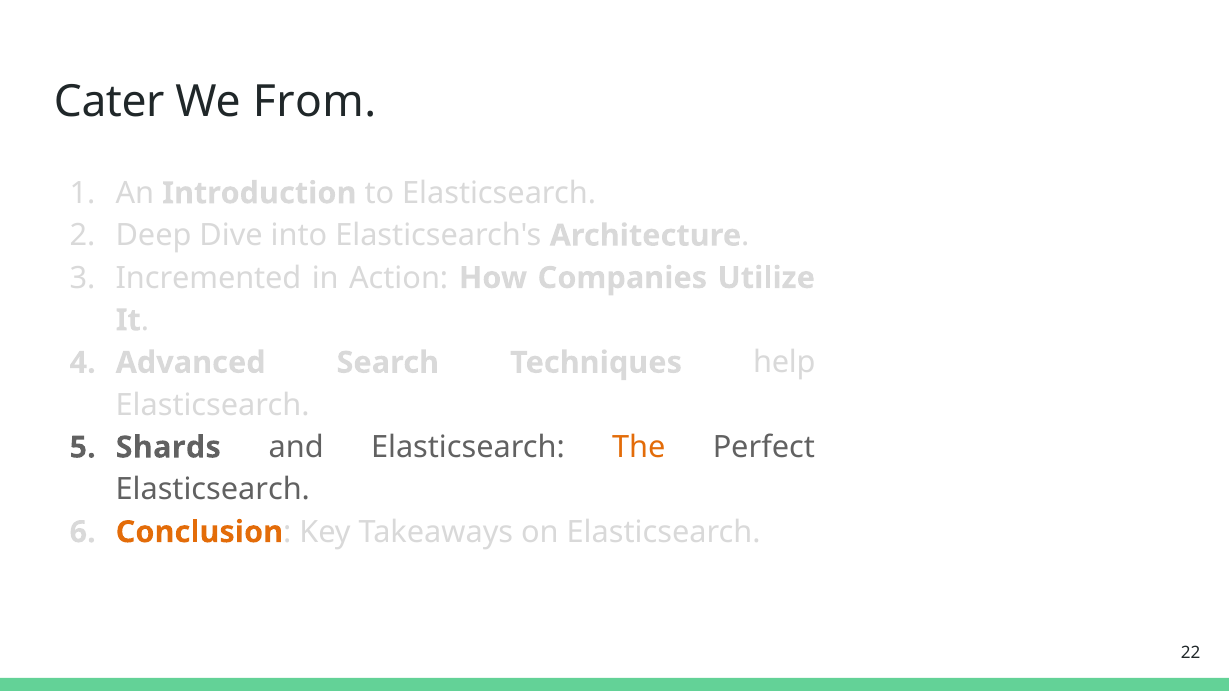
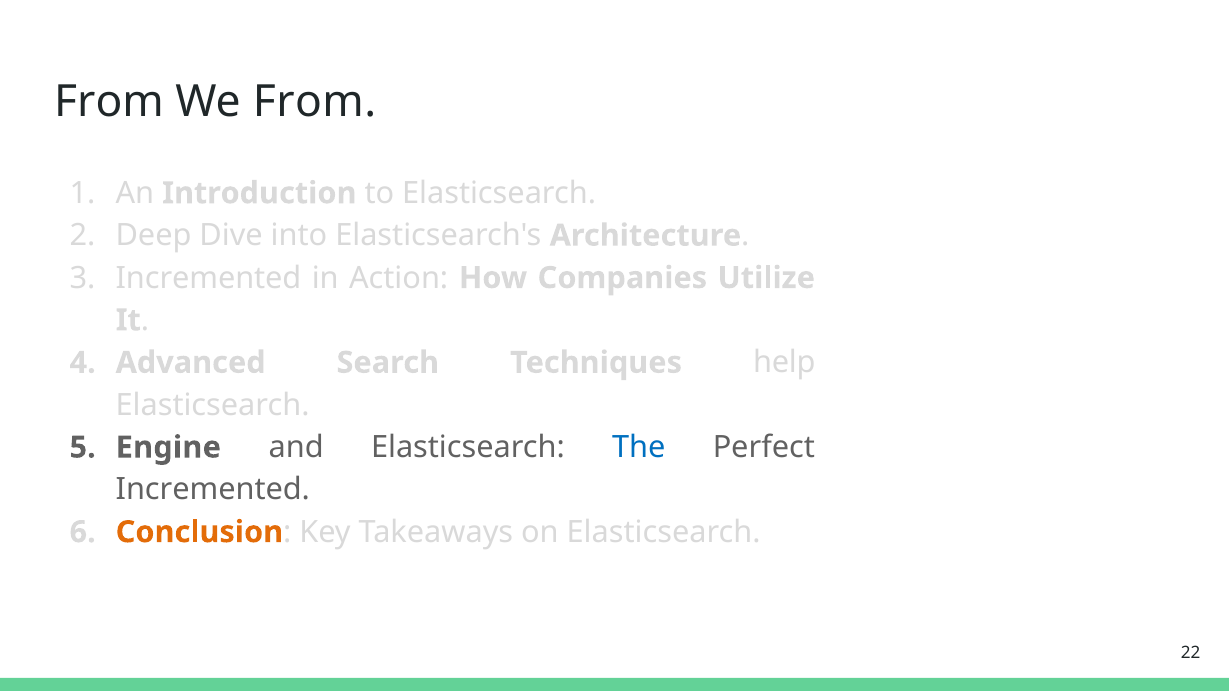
Cater: Cater -> From (109, 102)
Shards: Shards -> Engine (168, 448)
The colour: orange -> blue (639, 448)
Elasticsearch: Elasticsearch -> Incremented (213, 490)
